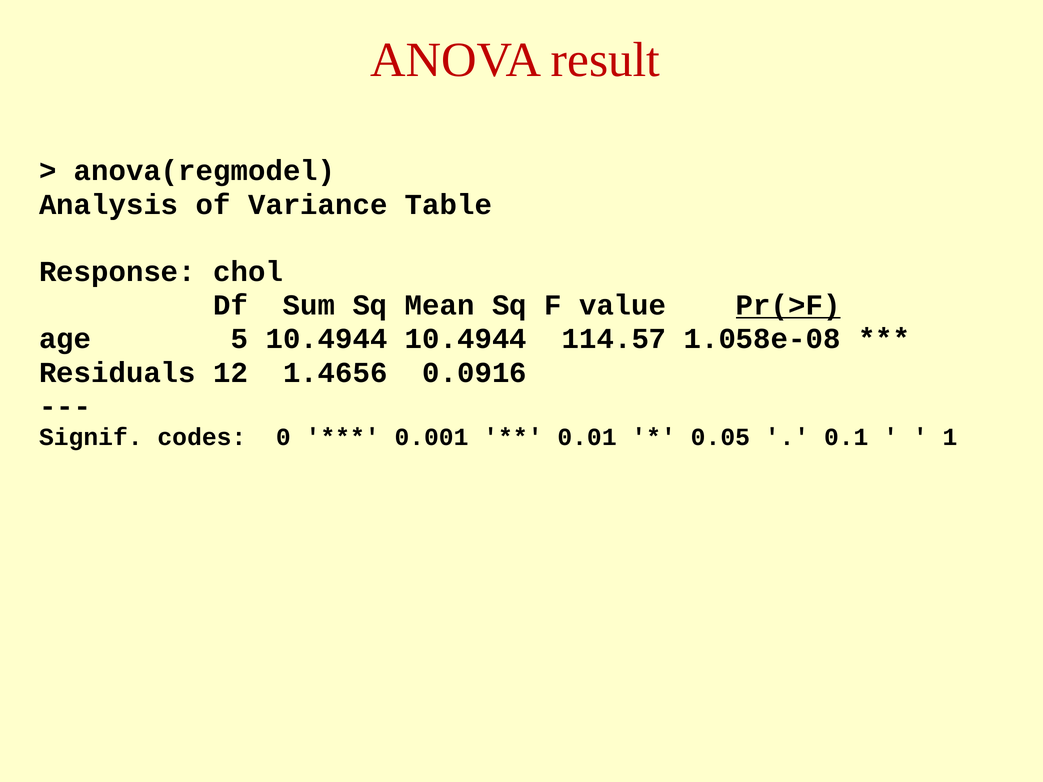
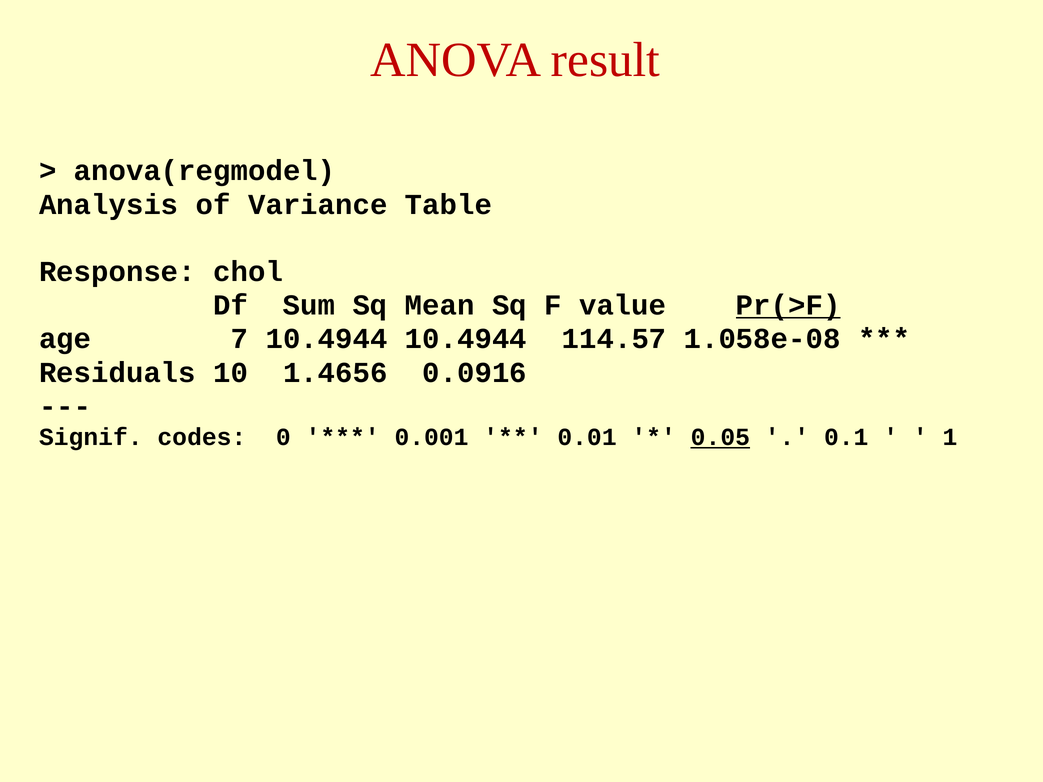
5: 5 -> 7 (239, 339)
12: 12 -> 10 (231, 373)
0.05 underline: none -> present (720, 437)
